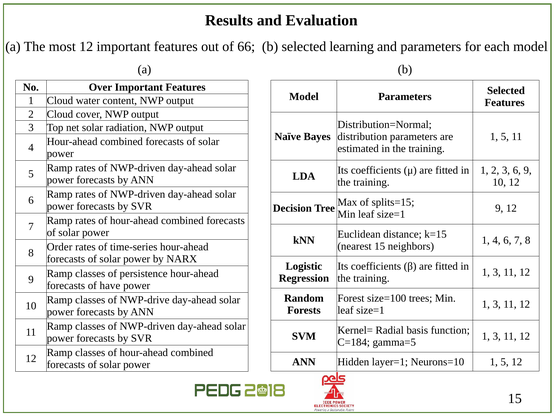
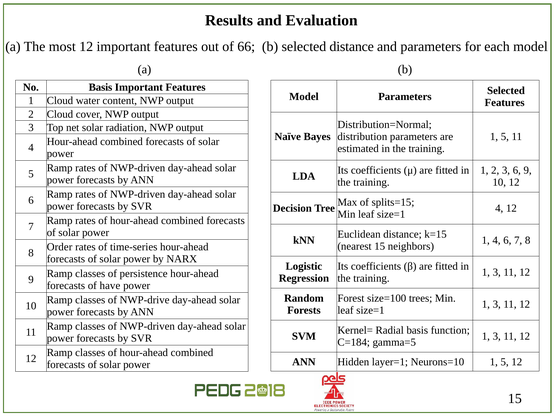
selected learning: learning -> distance (352, 46)
No Over: Over -> Basis (100, 87)
9: 9 -> 4 (499, 208)
